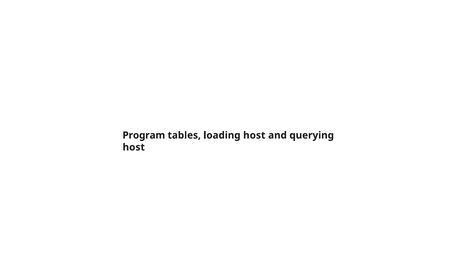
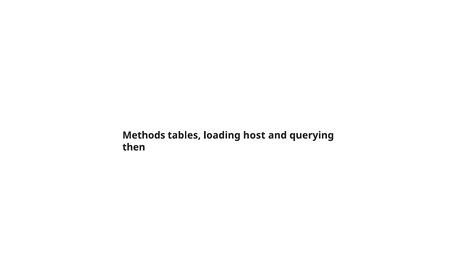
Program: Program -> Methods (144, 135)
host: host -> then (134, 147)
